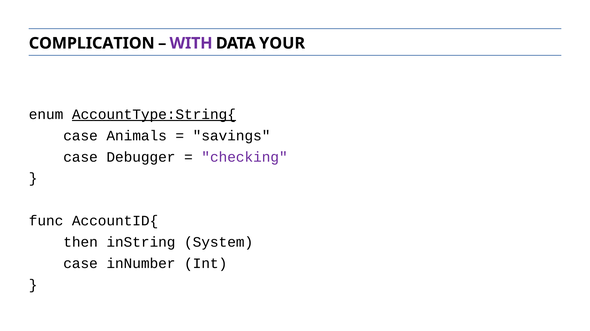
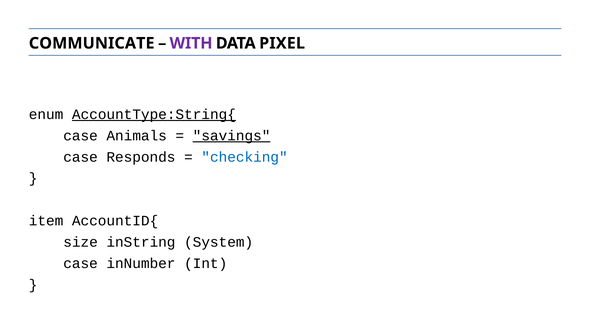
COMPLICATION: COMPLICATION -> COMMUNICATE (92, 43)
YOUR: YOUR -> PIXEL (282, 43)
savings underline: none -> present (232, 136)
Debugger: Debugger -> Responds (141, 157)
checking colour: purple -> blue (245, 157)
func: func -> item (46, 221)
then: then -> size (81, 242)
